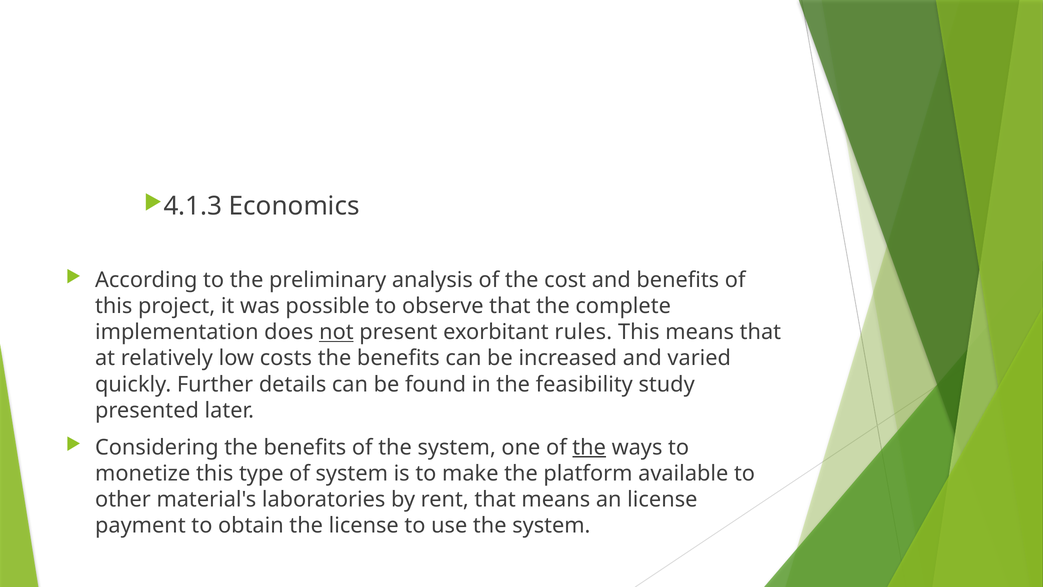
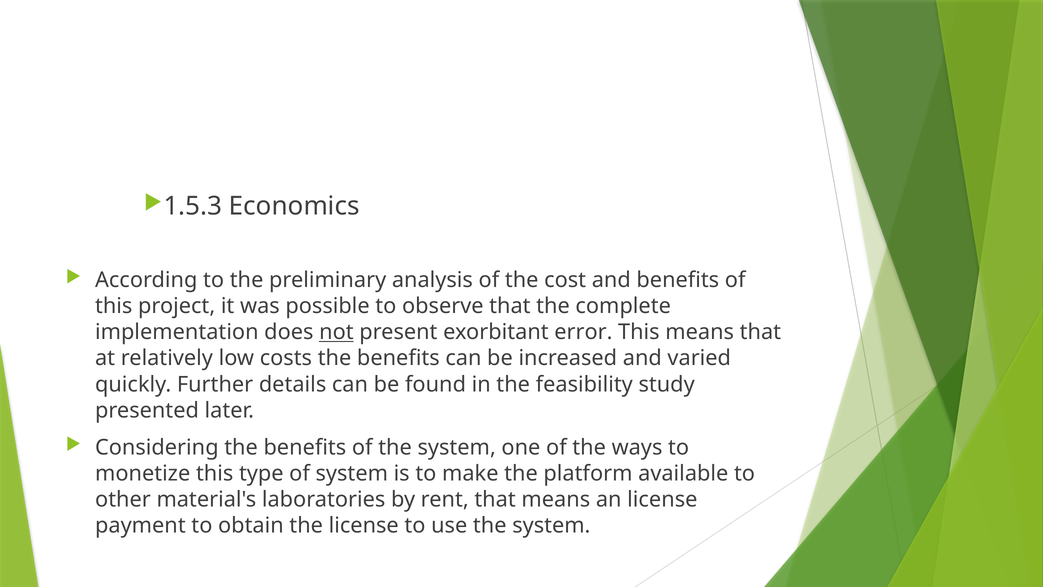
4.1.3: 4.1.3 -> 1.5.3 (193, 206)
rules: rules -> error (583, 332)
the underline: present -> none (589, 447)
